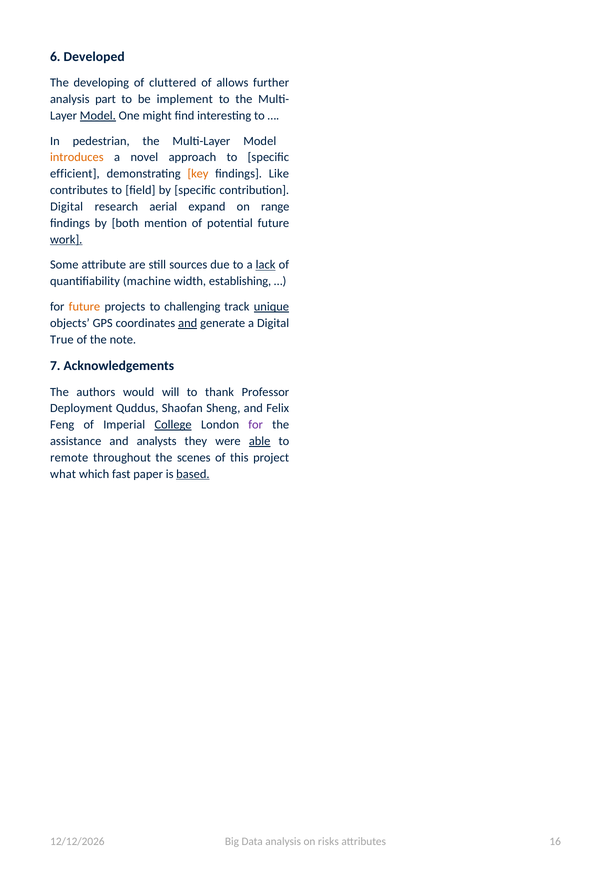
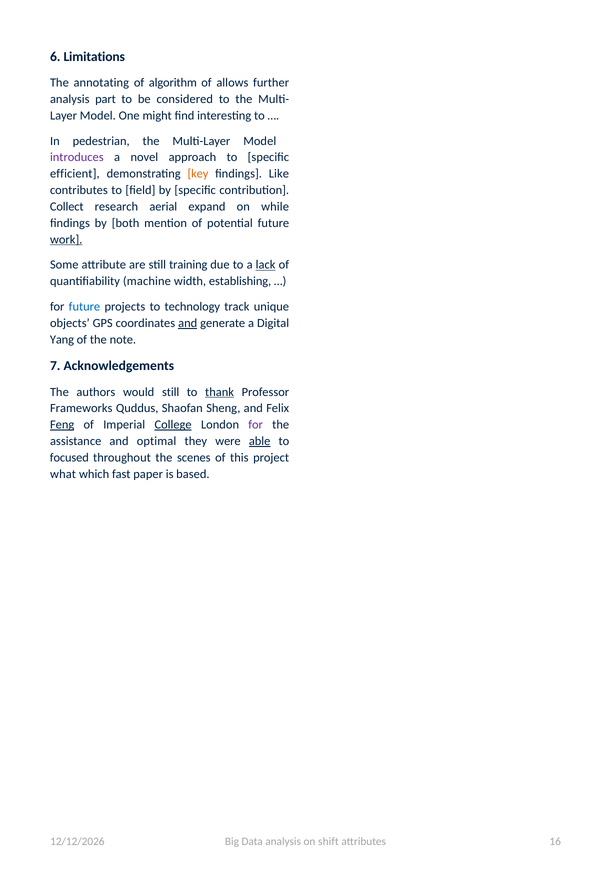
Developed: Developed -> Limitations (94, 57)
developing: developing -> annotating (101, 83)
cluttered: cluttered -> algorithm (173, 83)
implement: implement -> considered (185, 99)
Model underline: present -> none (98, 116)
introduces colour: orange -> purple (77, 158)
Digital: Digital -> Collect (67, 207)
range: range -> while (275, 207)
sources: sources -> training (188, 265)
future colour: orange -> blue (84, 307)
challenging: challenging -> technology (192, 307)
unique underline: present -> none (271, 307)
True: True -> Yang (62, 340)
would will: will -> still (171, 392)
thank underline: none -> present (220, 392)
Deployment: Deployment -> Frameworks (81, 409)
Feng underline: none -> present (62, 425)
analysts: analysts -> optimal (157, 441)
remote: remote -> focused (69, 458)
based underline: present -> none (193, 474)
risks: risks -> shift (328, 842)
